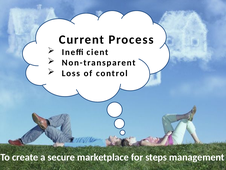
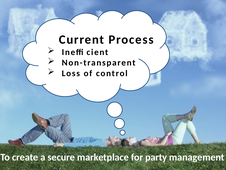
steps: steps -> party (156, 157)
